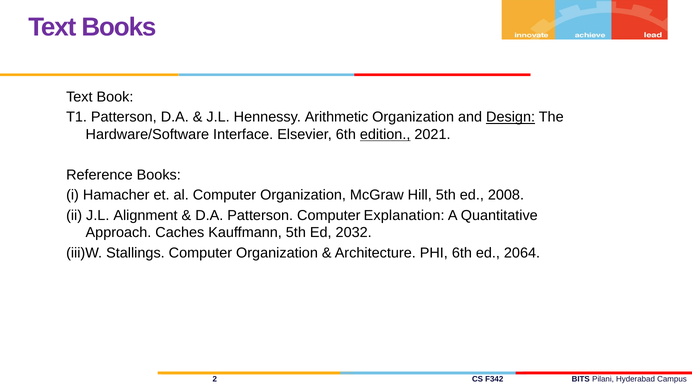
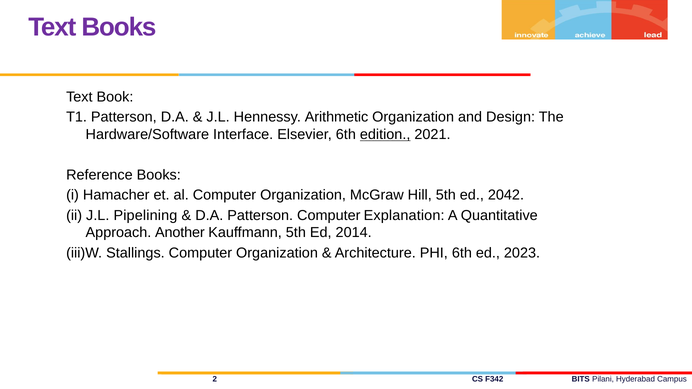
Design underline: present -> none (511, 117)
2008: 2008 -> 2042 (506, 195)
Alignment: Alignment -> Pipelining (145, 215)
Caches: Caches -> Another (180, 233)
2032: 2032 -> 2014 (354, 233)
2064: 2064 -> 2023 (522, 253)
